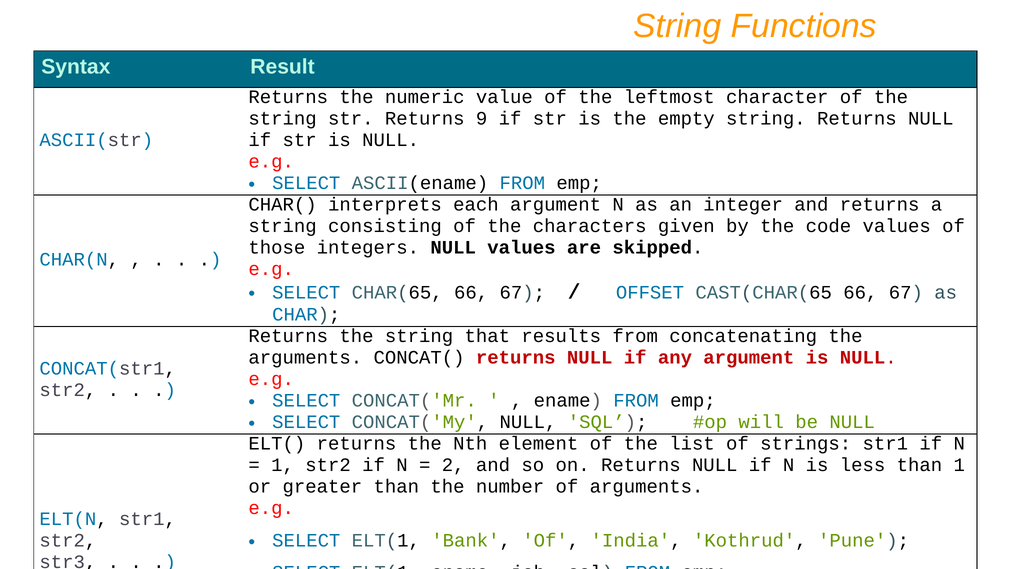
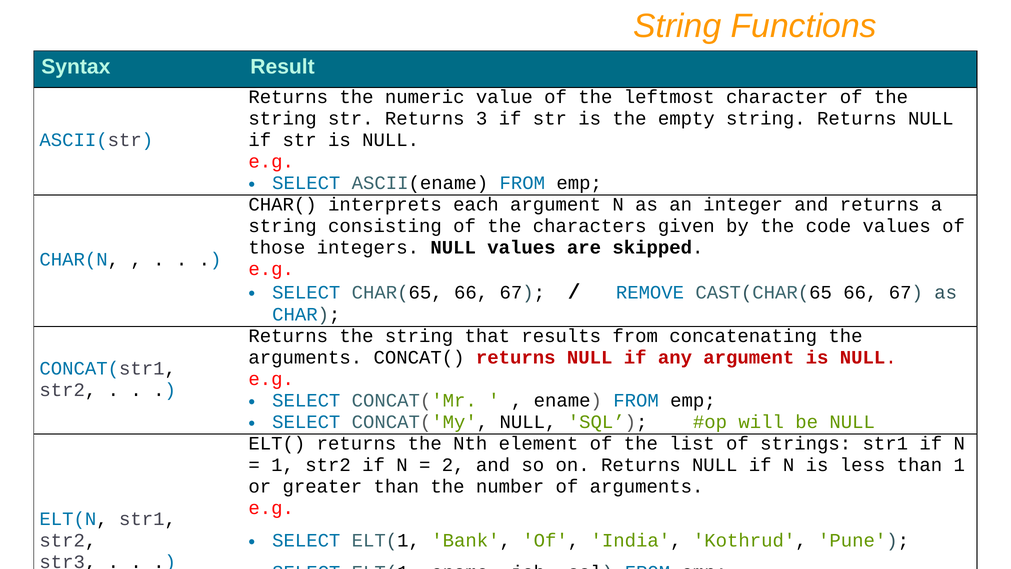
9: 9 -> 3 (482, 118)
OFFSET: OFFSET -> REMOVE (650, 292)
